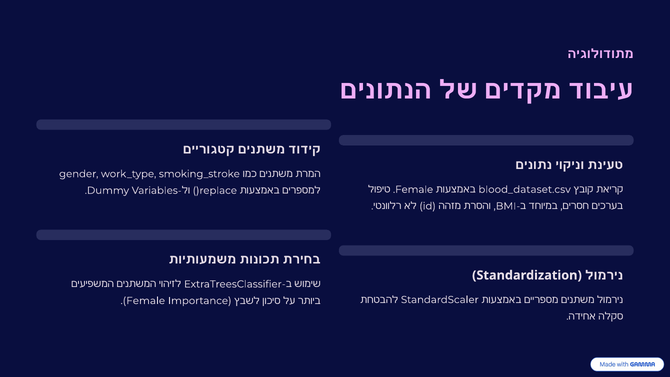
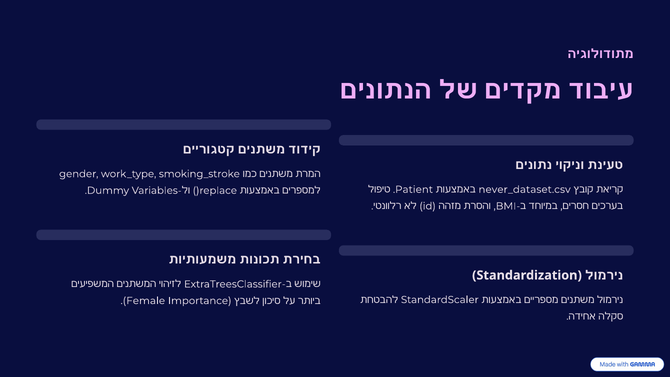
Female: Female -> Patient (414, 189)
blood_dataset.csv: blood_dataset.csv -> never_dataset.csv (525, 189)
